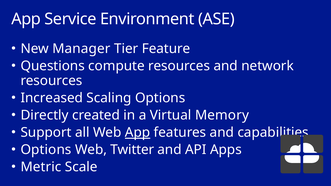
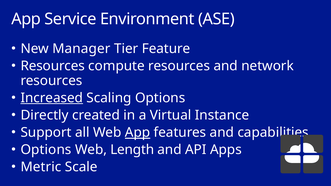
Questions: Questions -> Resources (53, 66)
Increased underline: none -> present (52, 98)
Memory: Memory -> Instance (222, 115)
Twitter: Twitter -> Length (132, 150)
